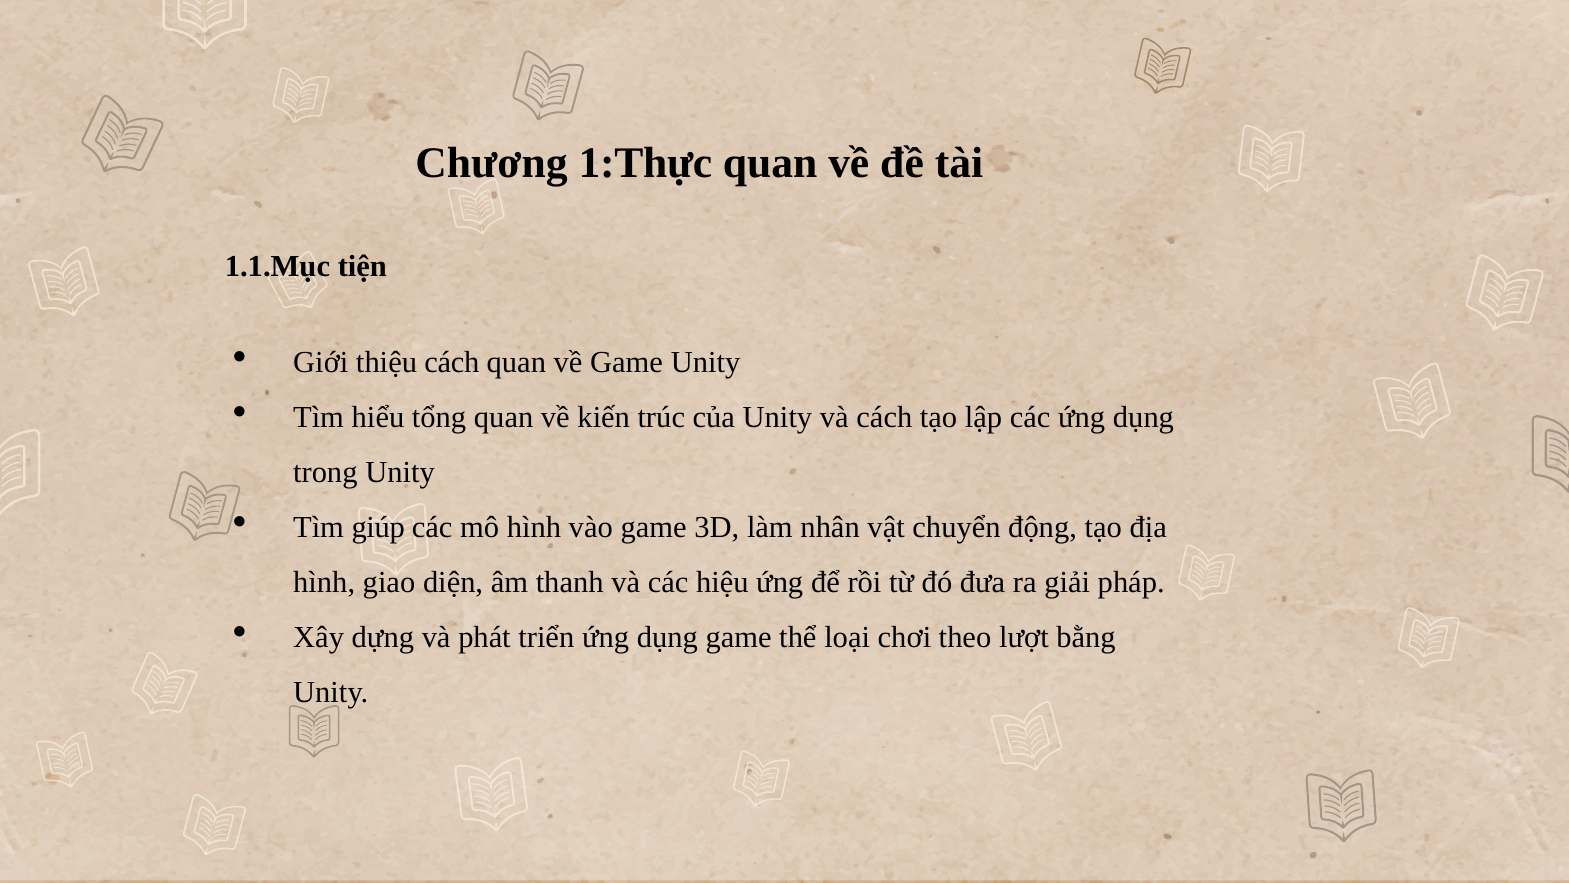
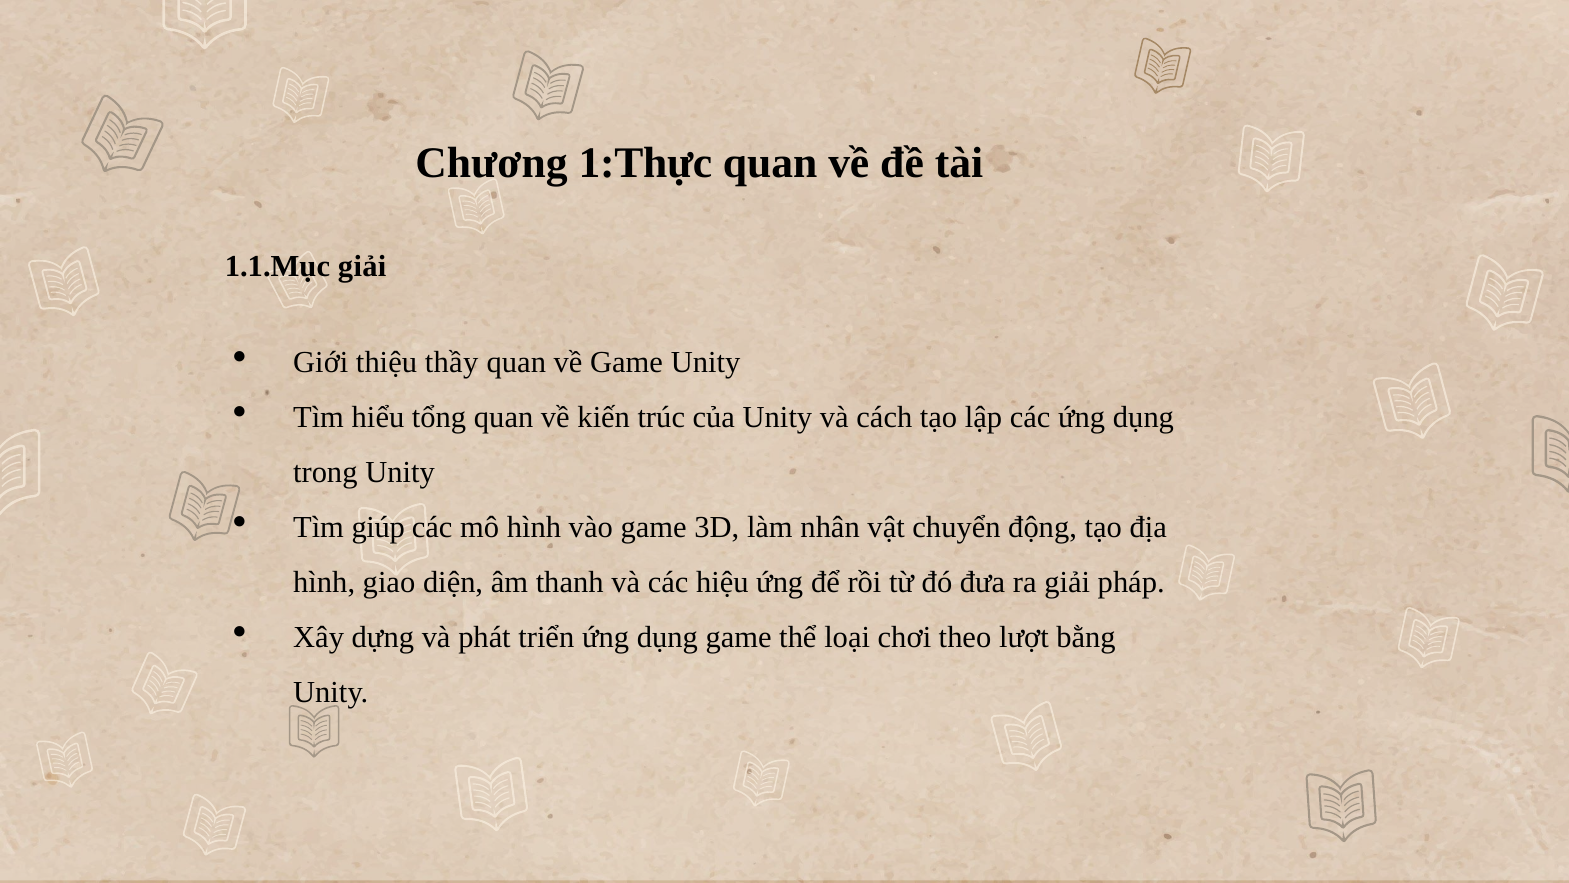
1.1.Mục tiện: tiện -> giải (362, 267)
thiệu cách: cách -> thầy (452, 362)
